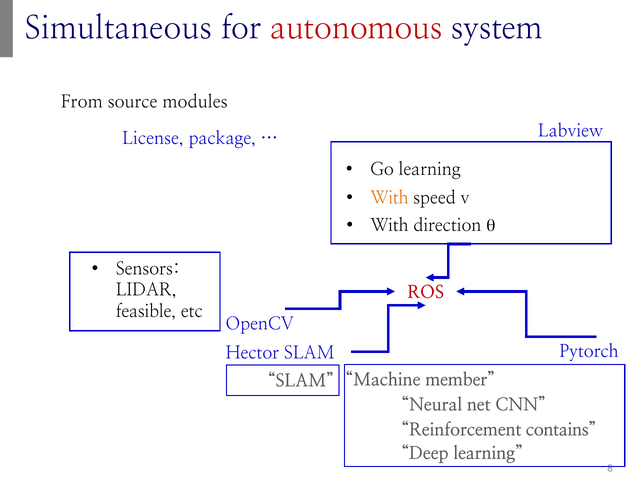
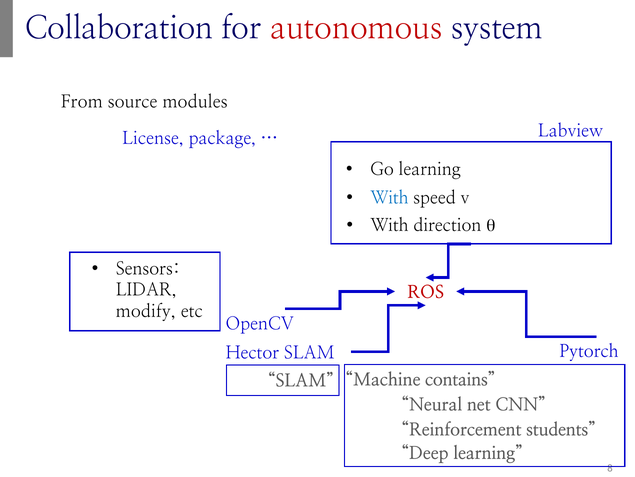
Simultaneous: Simultaneous -> Collaboration (119, 28)
With colour: orange -> blue (390, 198)
feasible: feasible -> modify (146, 311)
member: member -> contains (460, 379)
contains: contains -> students (561, 429)
